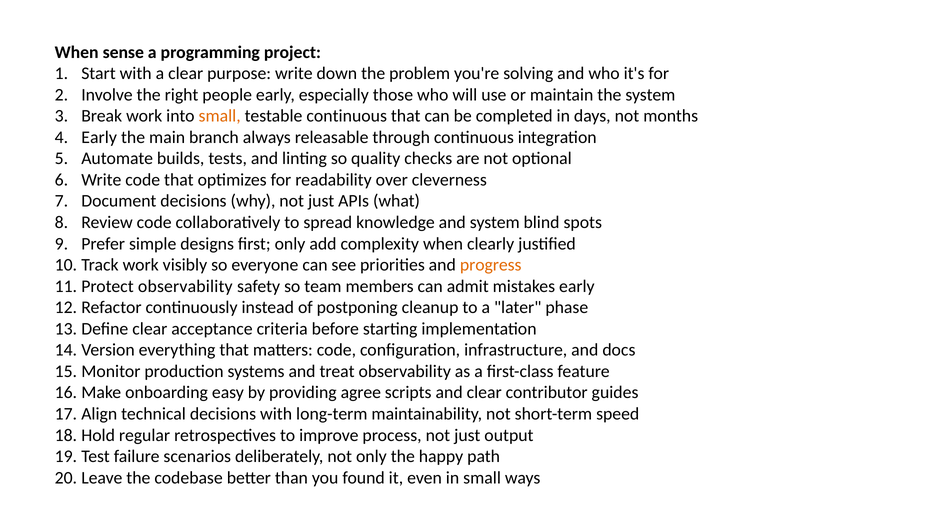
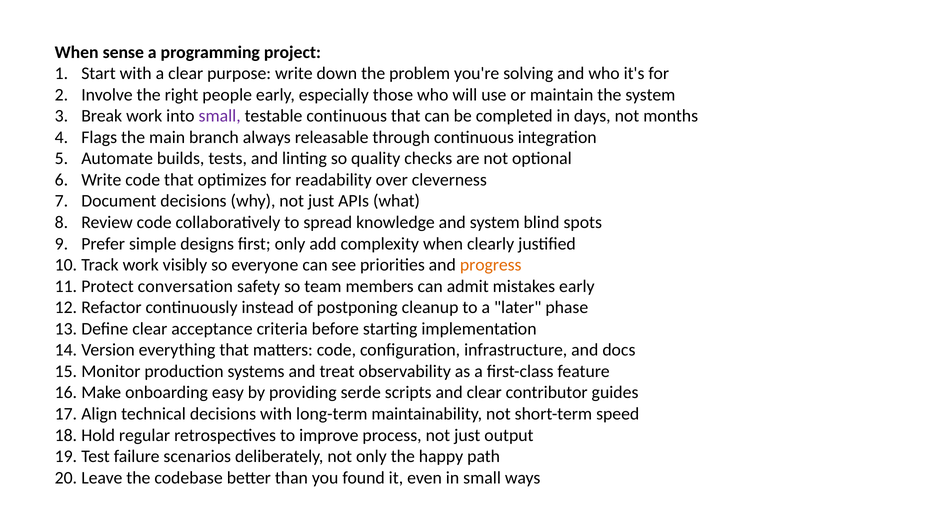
small colour: orange -> purple (220, 116)
Early: Early -> Flags (99, 137)
observability: observability -> conversation (185, 286)
agree: agree -> serde (361, 393)
